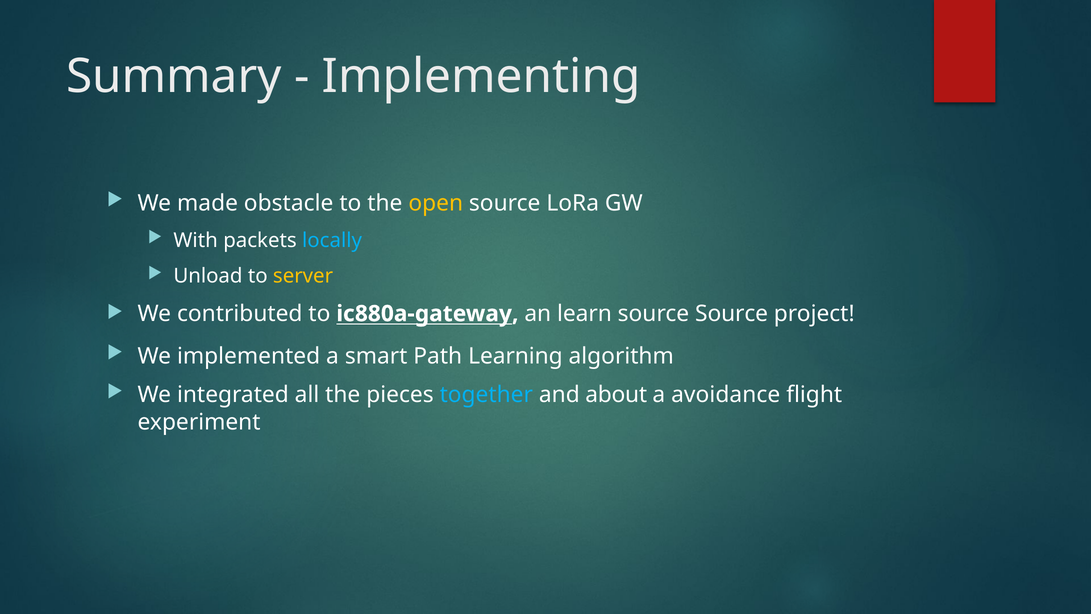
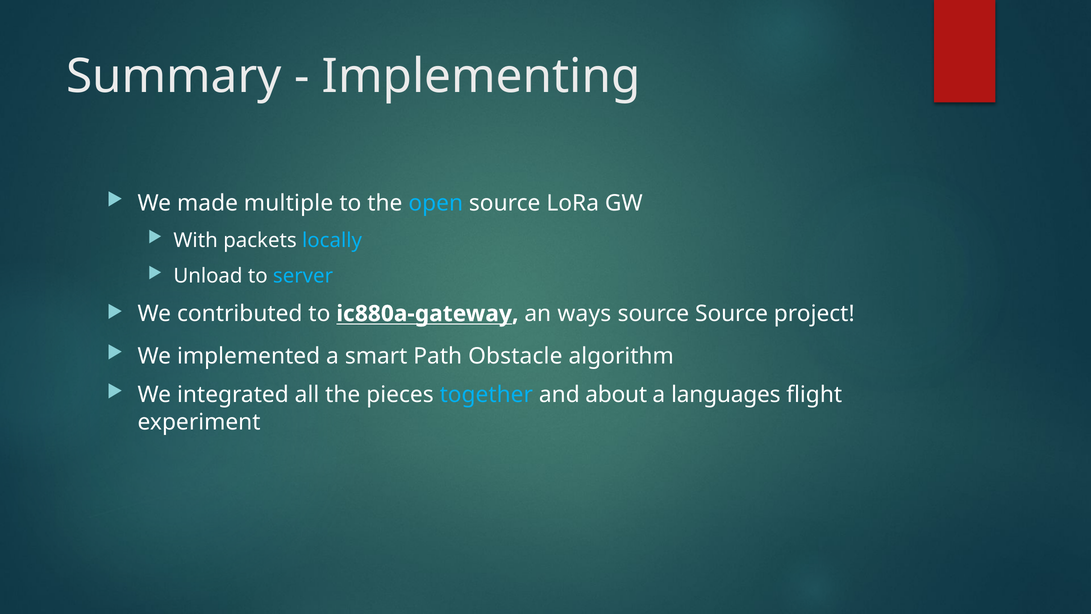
obstacle: obstacle -> multiple (289, 203)
open colour: yellow -> light blue (436, 203)
server colour: yellow -> light blue (303, 276)
learn: learn -> ways (584, 314)
Learning: Learning -> Obstacle (515, 356)
avoidance: avoidance -> languages (726, 395)
